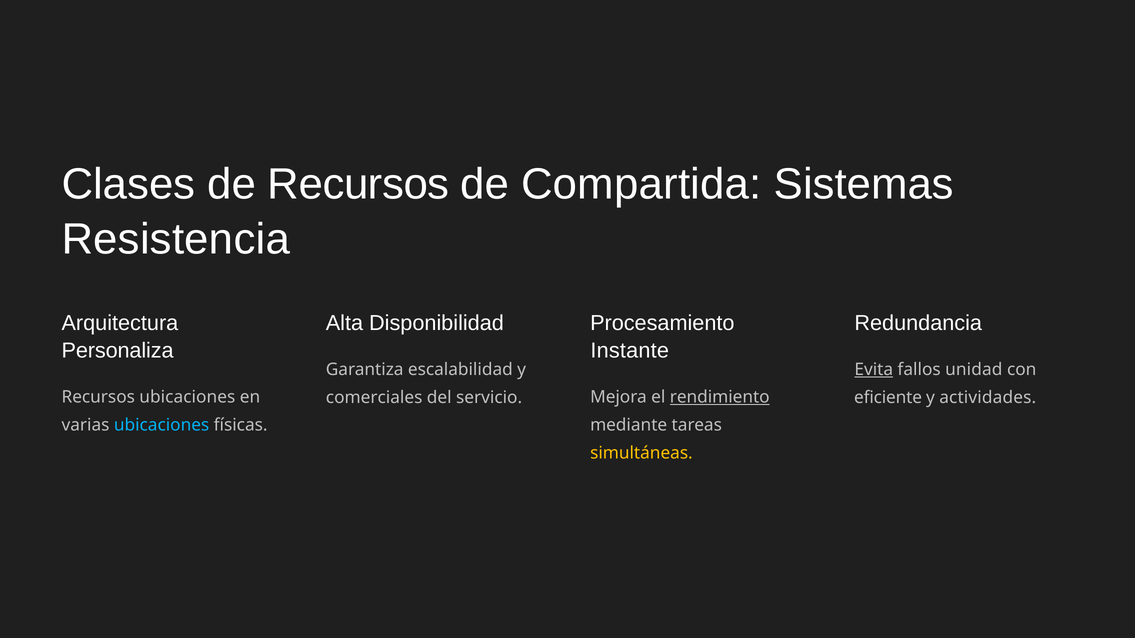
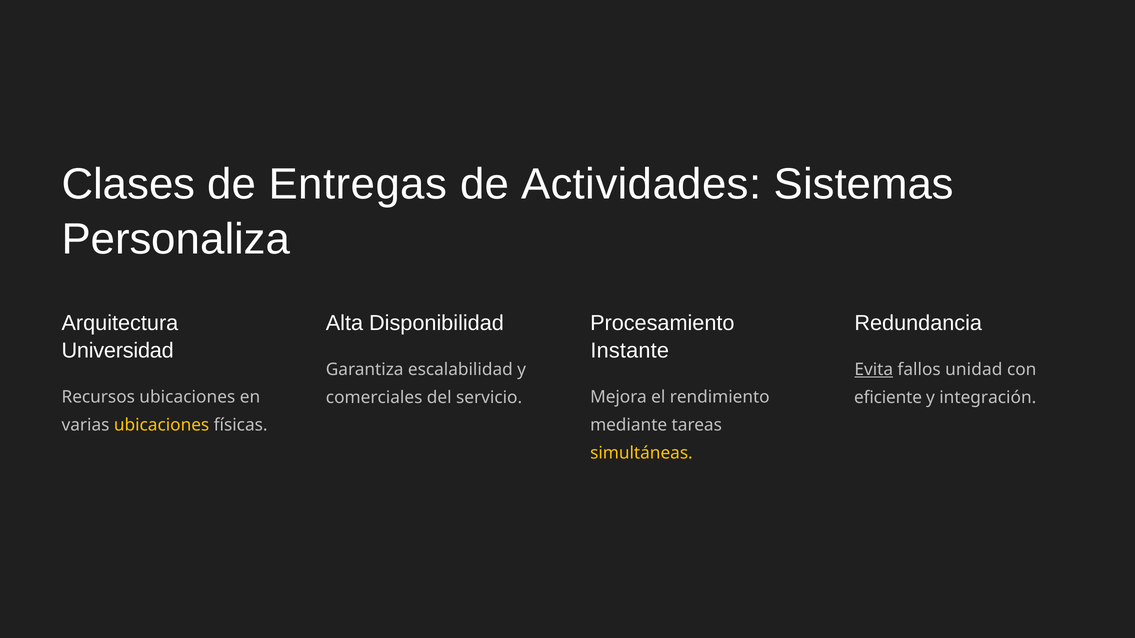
de Recursos: Recursos -> Entregas (358, 185)
Compartida: Compartida -> Actividades (641, 185)
Resistencia: Resistencia -> Personaliza (176, 239)
Personaliza: Personaliza -> Universidad (118, 351)
rendimiento underline: present -> none (720, 397)
actividades: actividades -> integración (988, 398)
ubicaciones colour: light blue -> yellow (162, 425)
